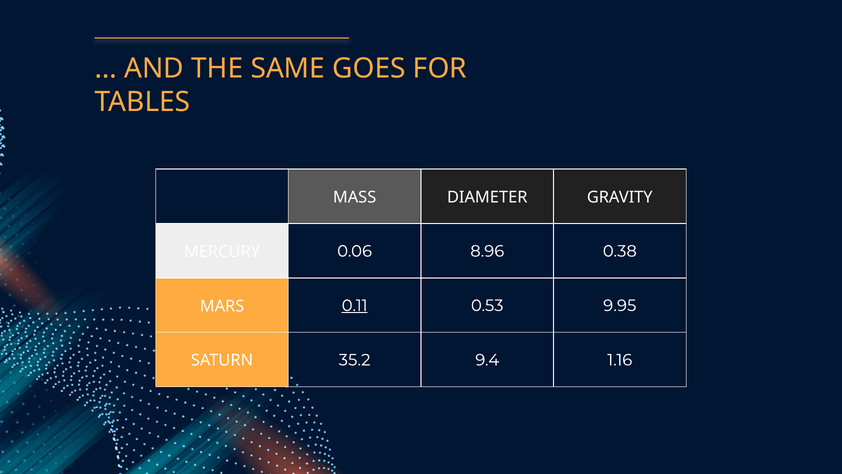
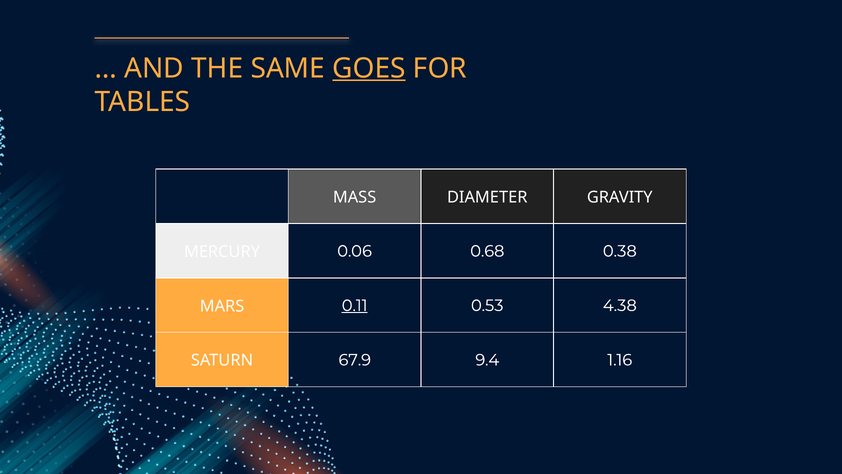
GOES underline: none -> present (369, 68)
8.96: 8.96 -> 0.68 (487, 251)
9.95: 9.95 -> 4.38 (620, 305)
35.2: 35.2 -> 67.9 (355, 360)
